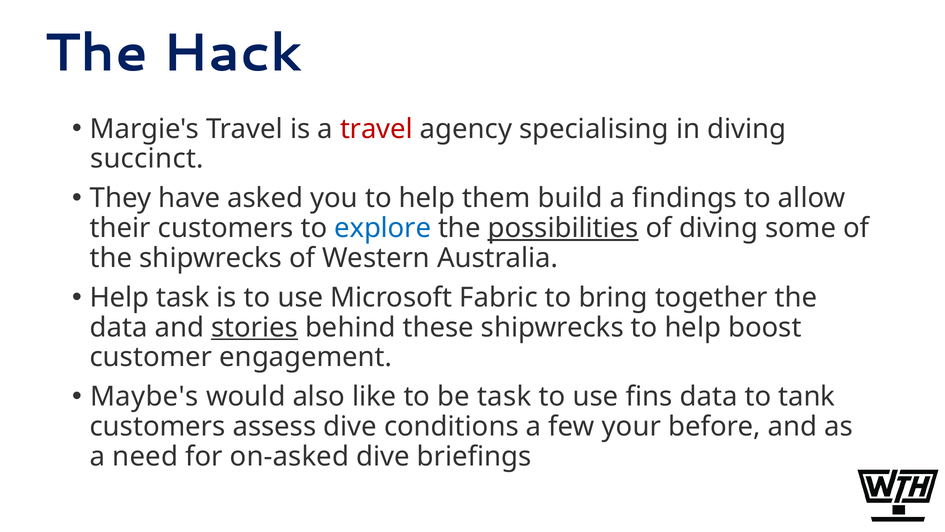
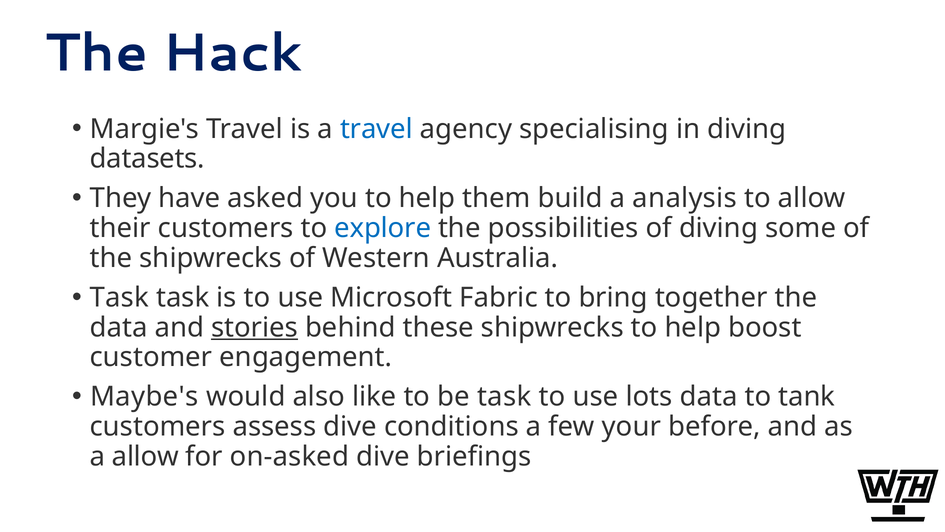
travel colour: red -> blue (376, 129)
succinct: succinct -> datasets (147, 159)
findings: findings -> analysis (685, 198)
possibilities underline: present -> none (563, 228)
Help: Help -> Task (119, 297)
fins: fins -> lots (649, 397)
a need: need -> allow (145, 456)
